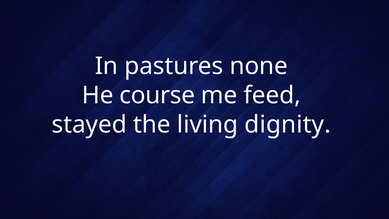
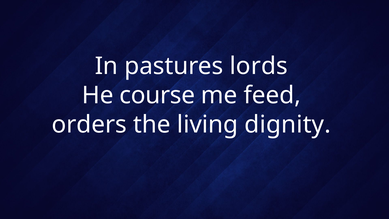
none: none -> lords (259, 66)
stayed: stayed -> orders (89, 124)
